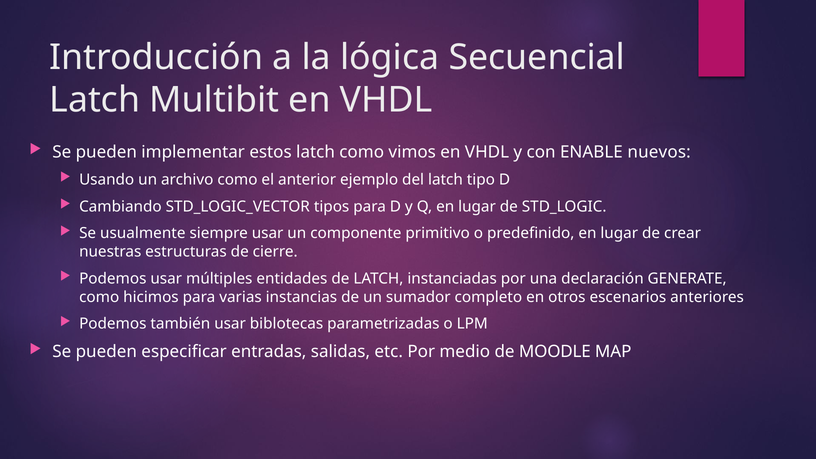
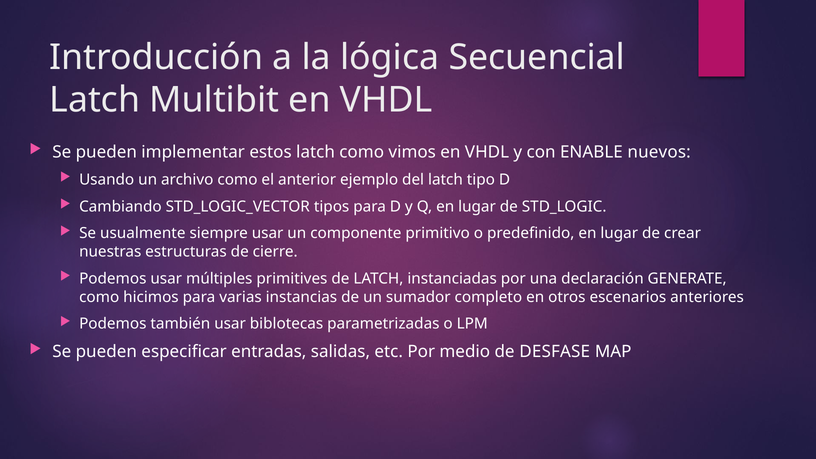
entidades: entidades -> primitives (292, 279)
MOODLE: MOODLE -> DESFASE (555, 352)
